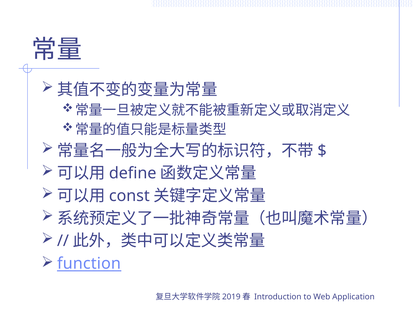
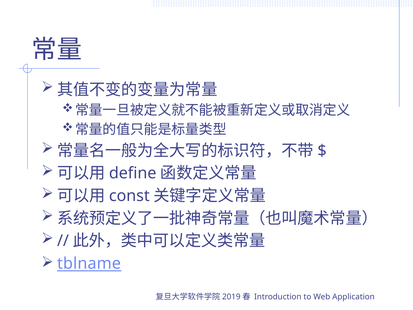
function: function -> tblname (89, 263)
